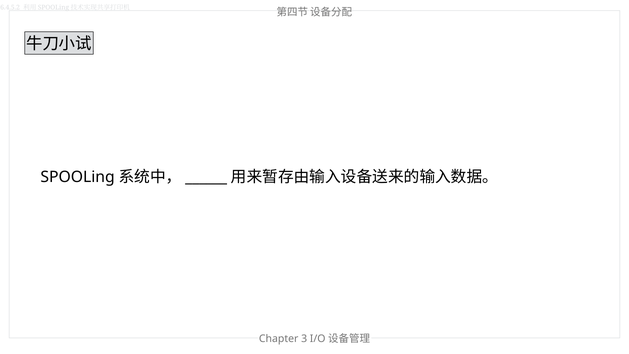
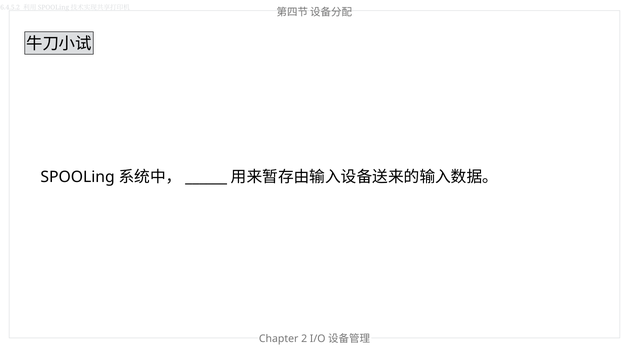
3: 3 -> 2 (304, 339)
